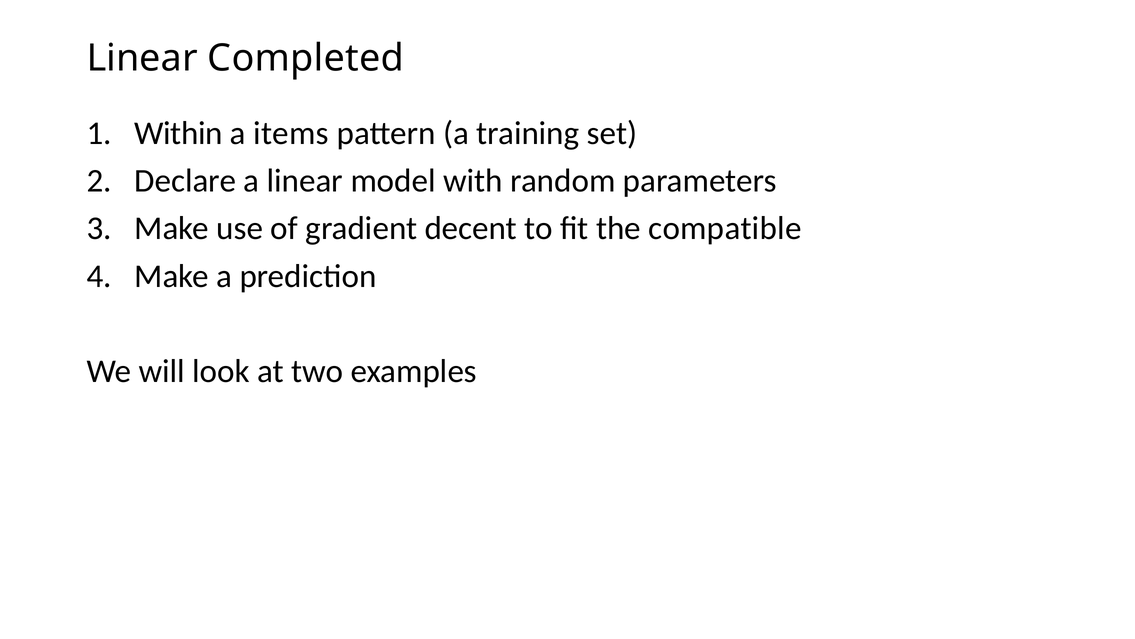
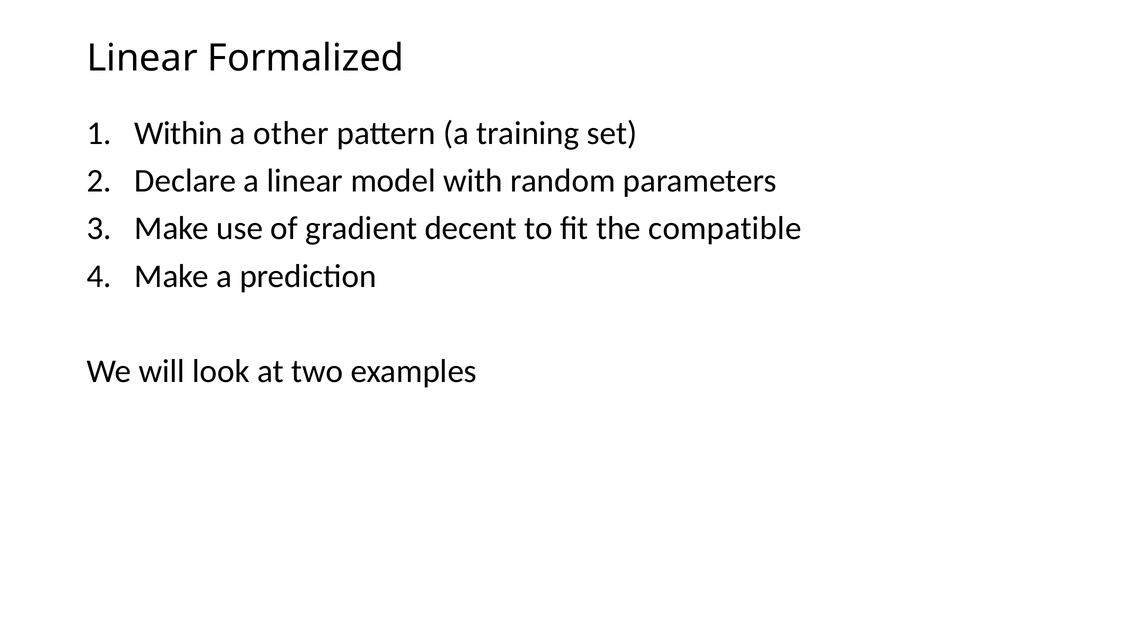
Completed: Completed -> Formalized (306, 58)
items: items -> other (291, 133)
